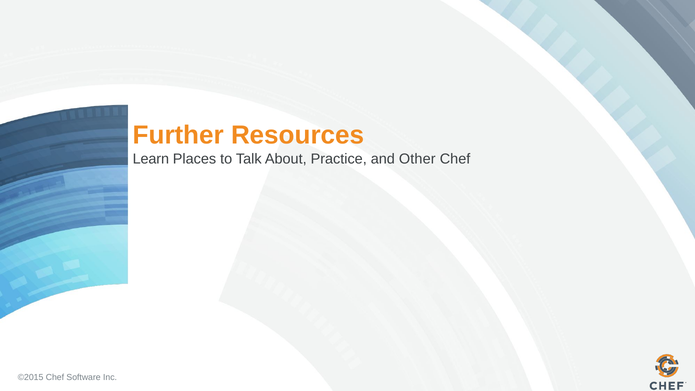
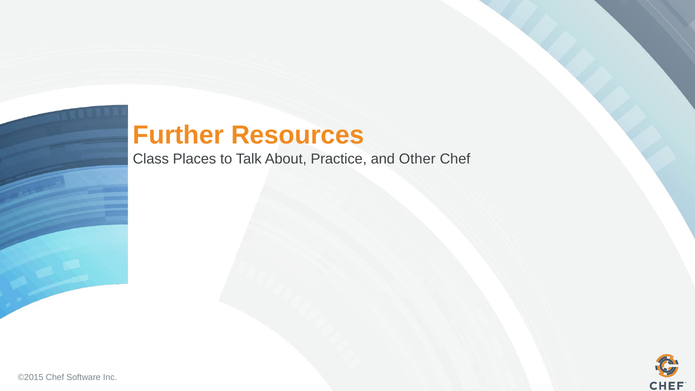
Learn: Learn -> Class (151, 159)
